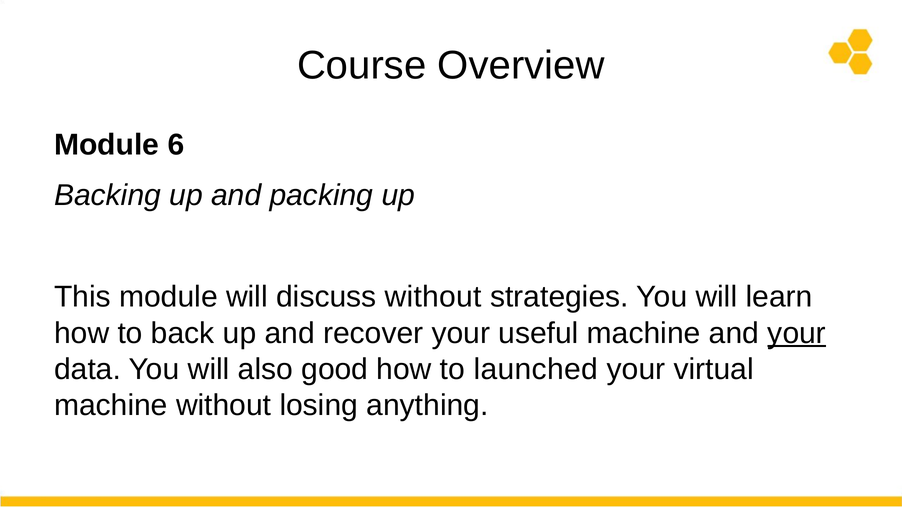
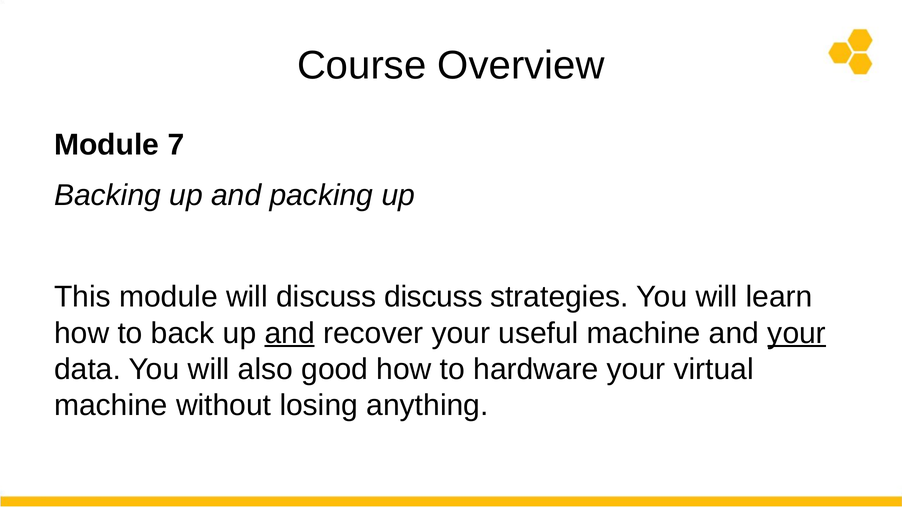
6: 6 -> 7 (176, 145)
discuss without: without -> discuss (433, 297)
and underline: none -> present (290, 333)
launched: launched -> hardware (536, 369)
